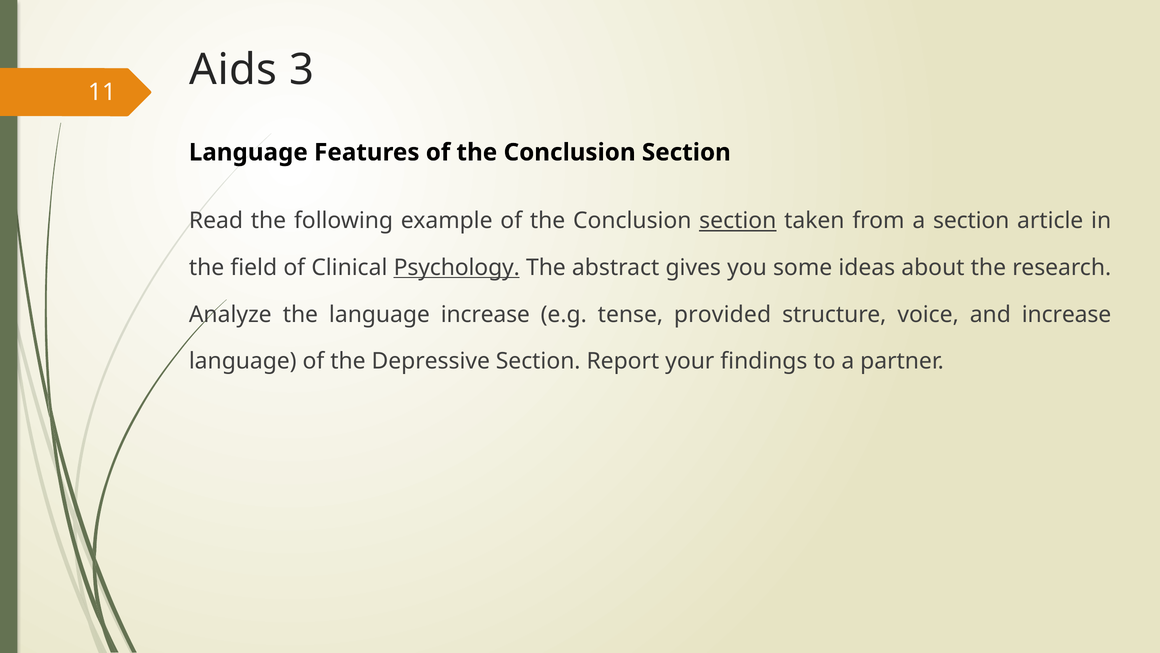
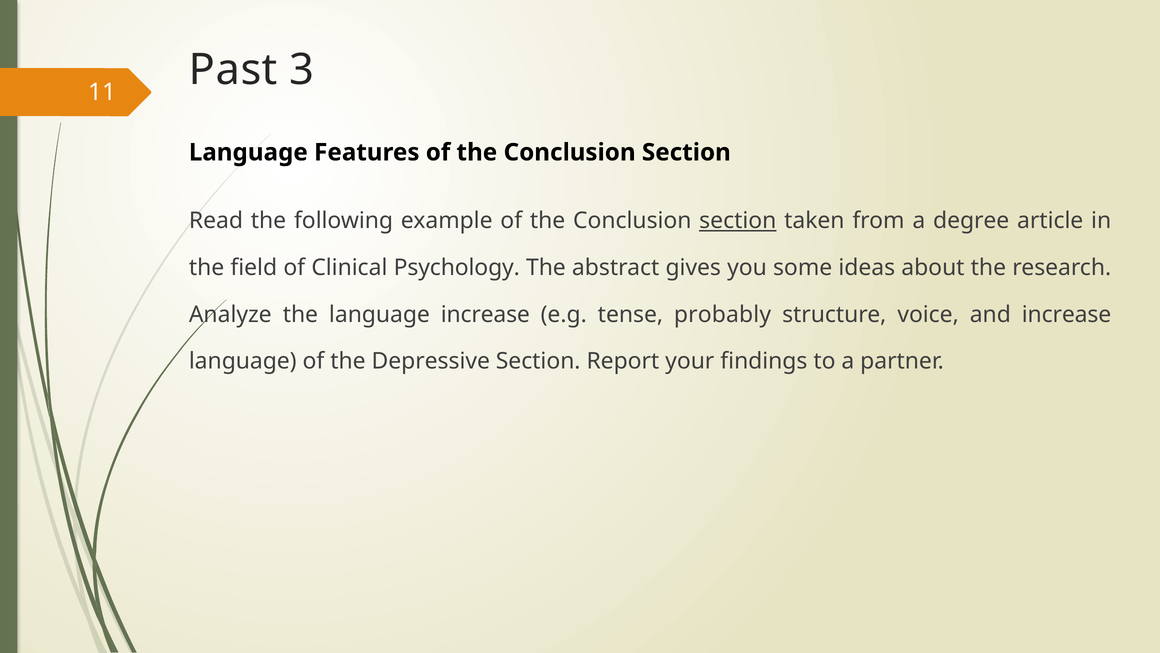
Aids: Aids -> Past (233, 70)
a section: section -> degree (971, 221)
Psychology underline: present -> none (457, 267)
provided: provided -> probably (723, 314)
